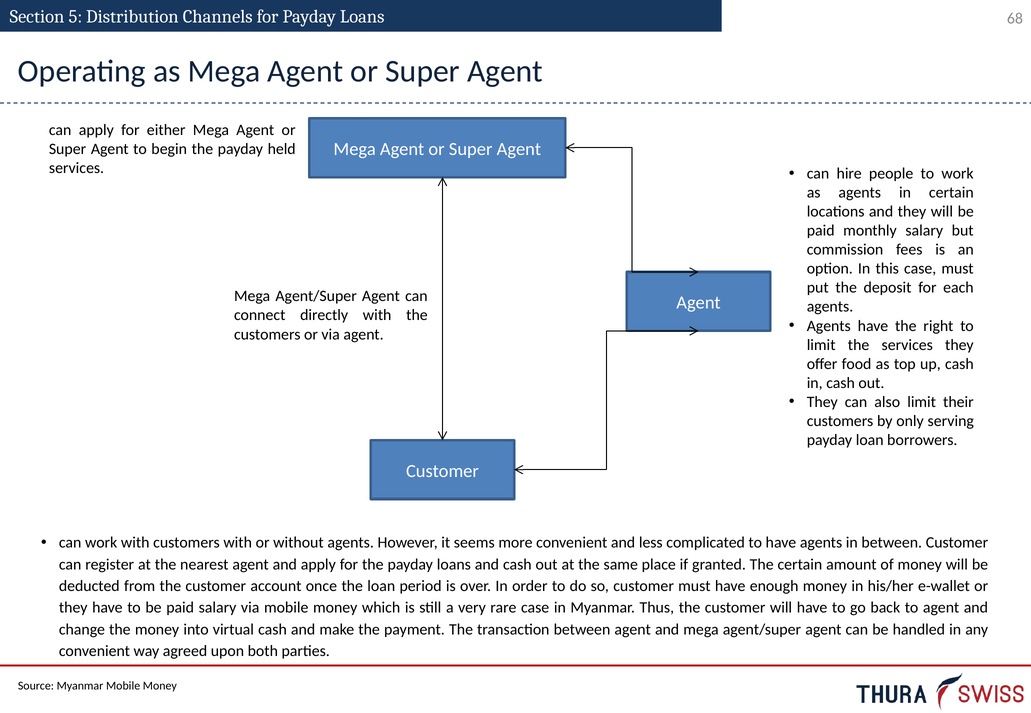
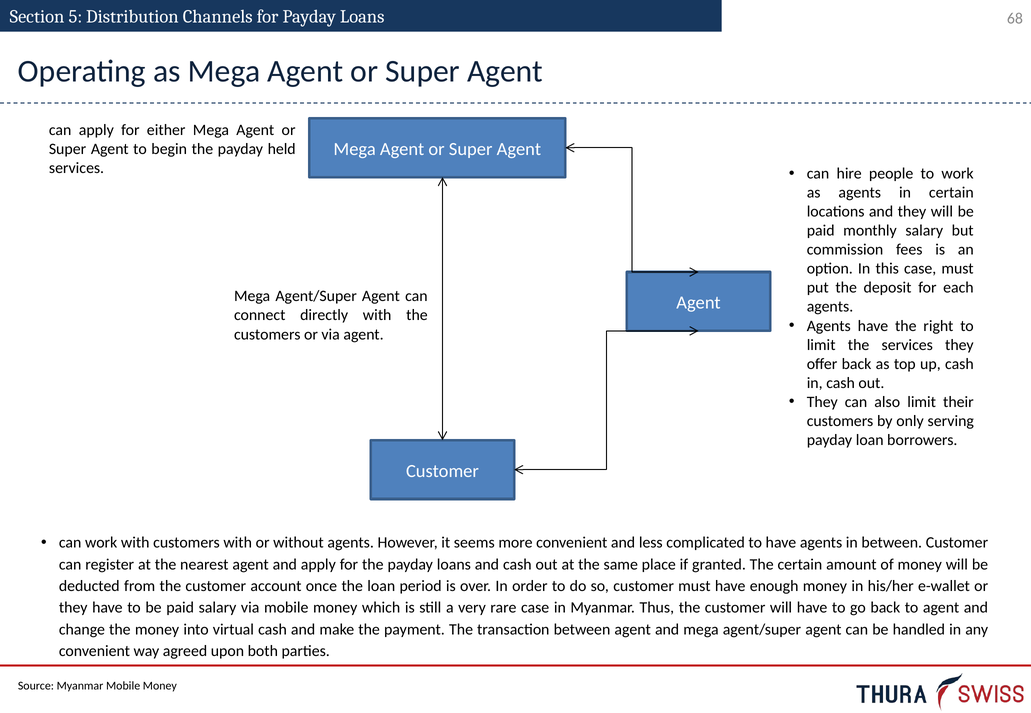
offer food: food -> back (857, 364)
